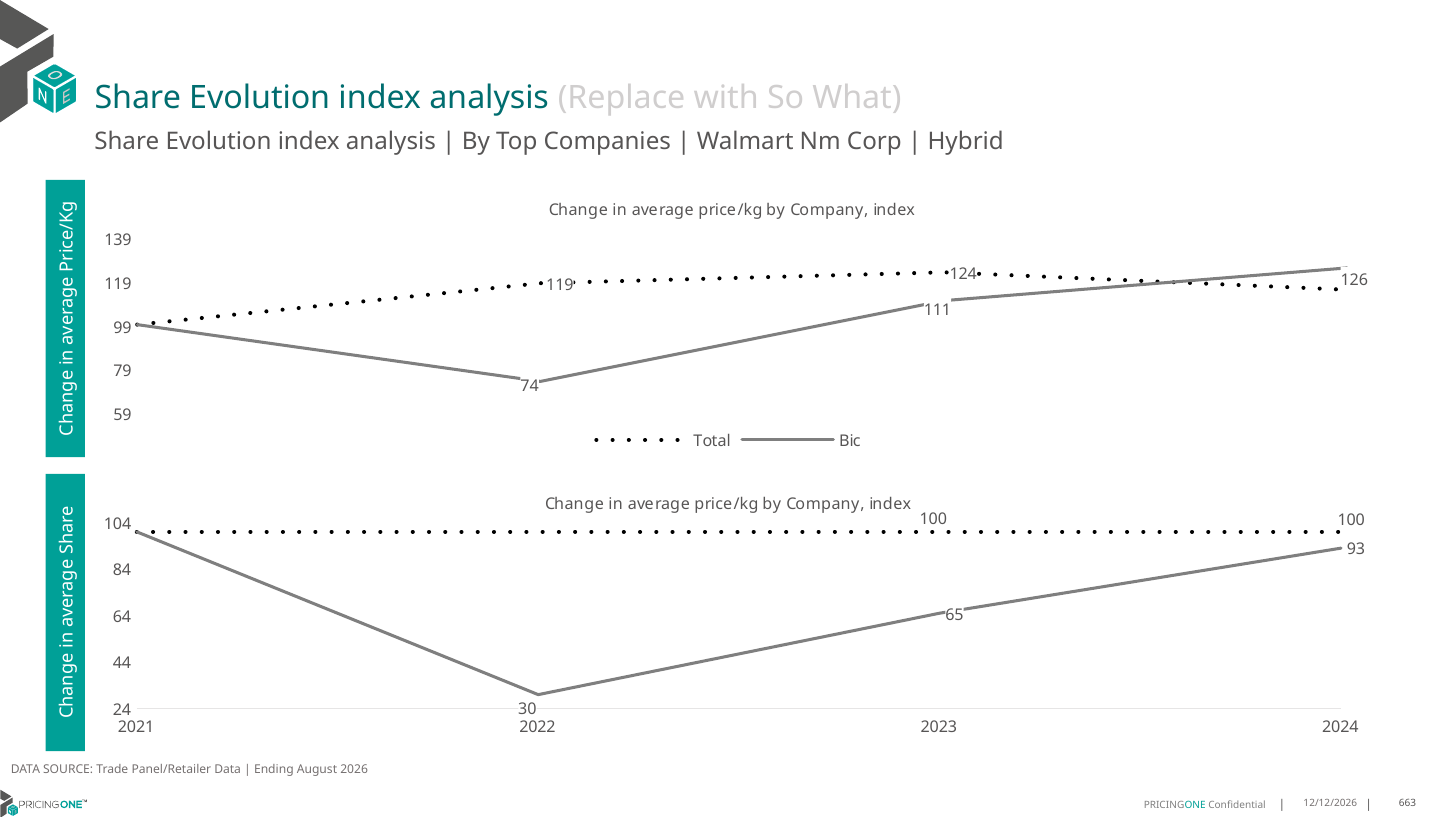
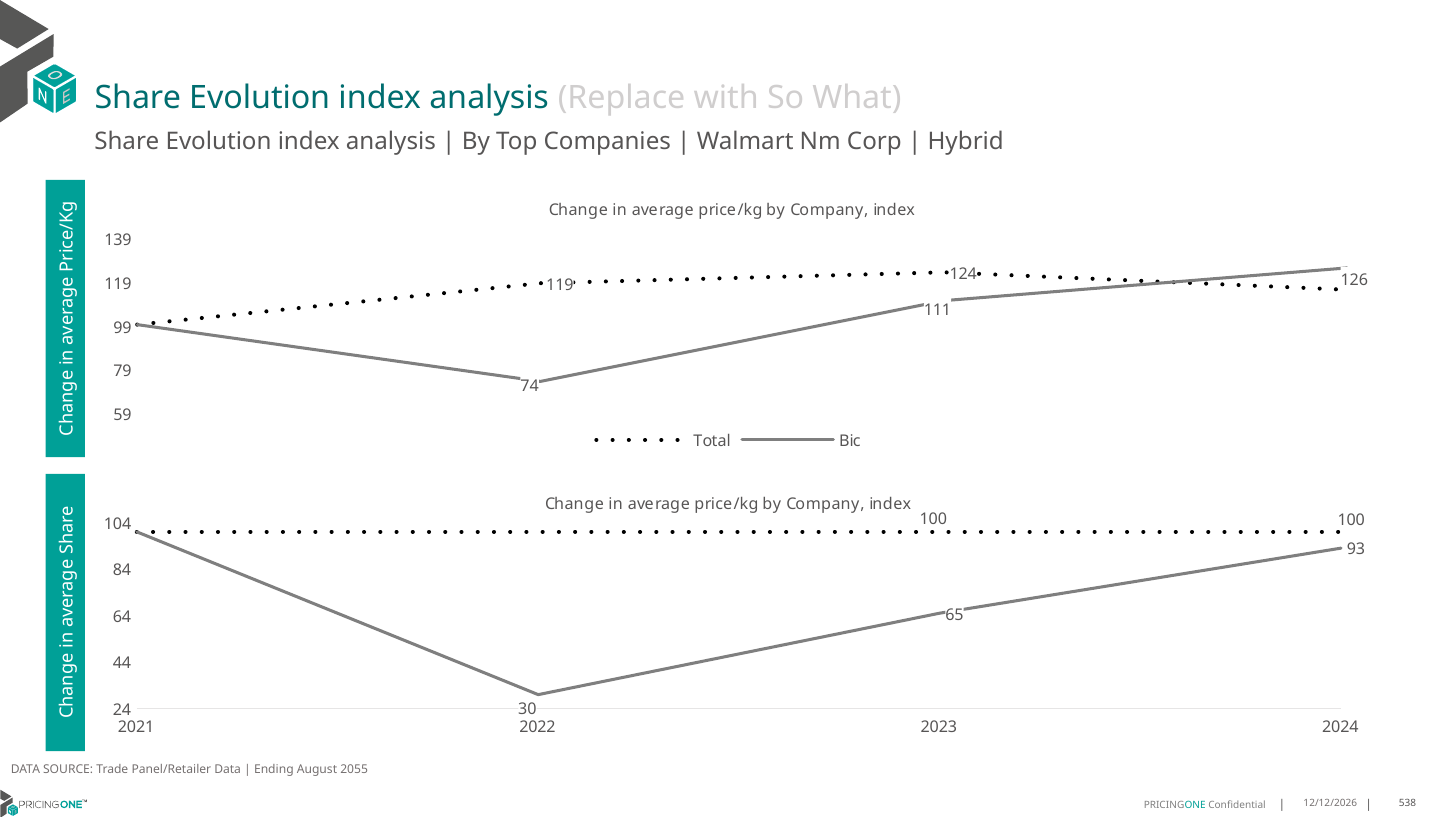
2026: 2026 -> 2055 (354, 769)
663: 663 -> 538 (1408, 803)
